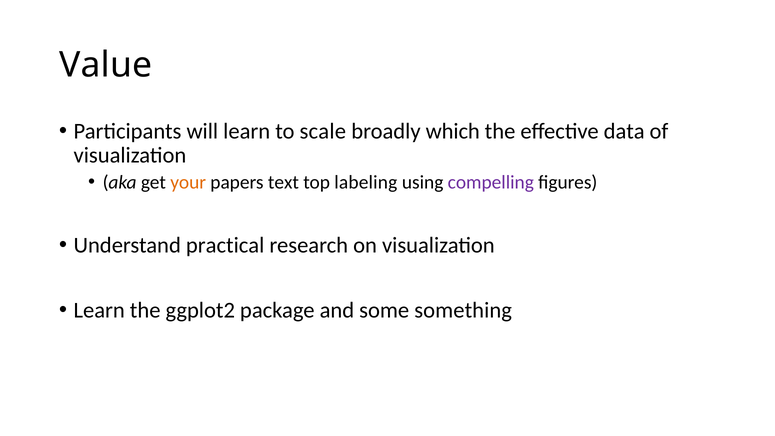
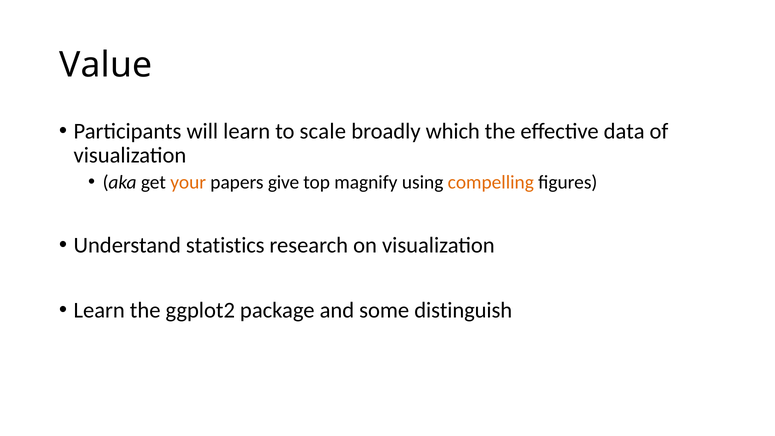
text: text -> give (284, 182)
labeling: labeling -> magnify (366, 182)
compelling colour: purple -> orange (491, 182)
practical: practical -> statistics (225, 245)
something: something -> distinguish (463, 310)
